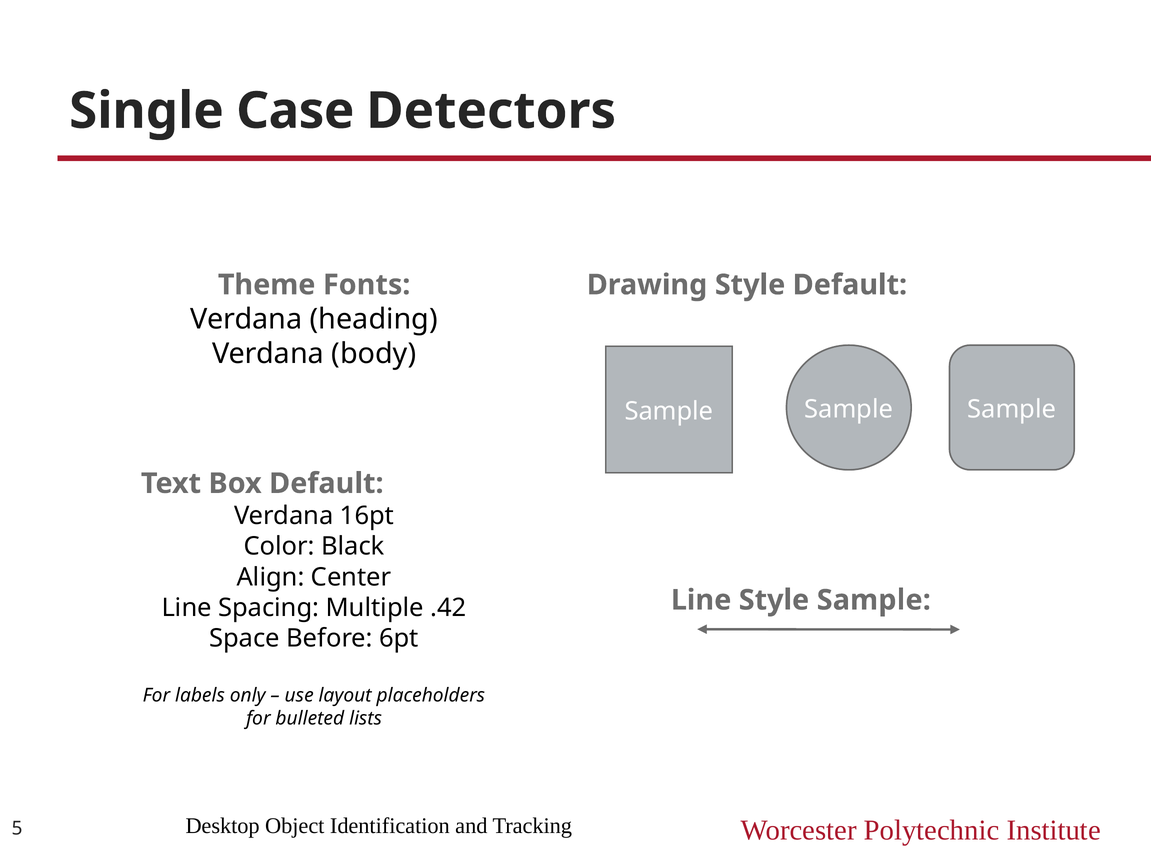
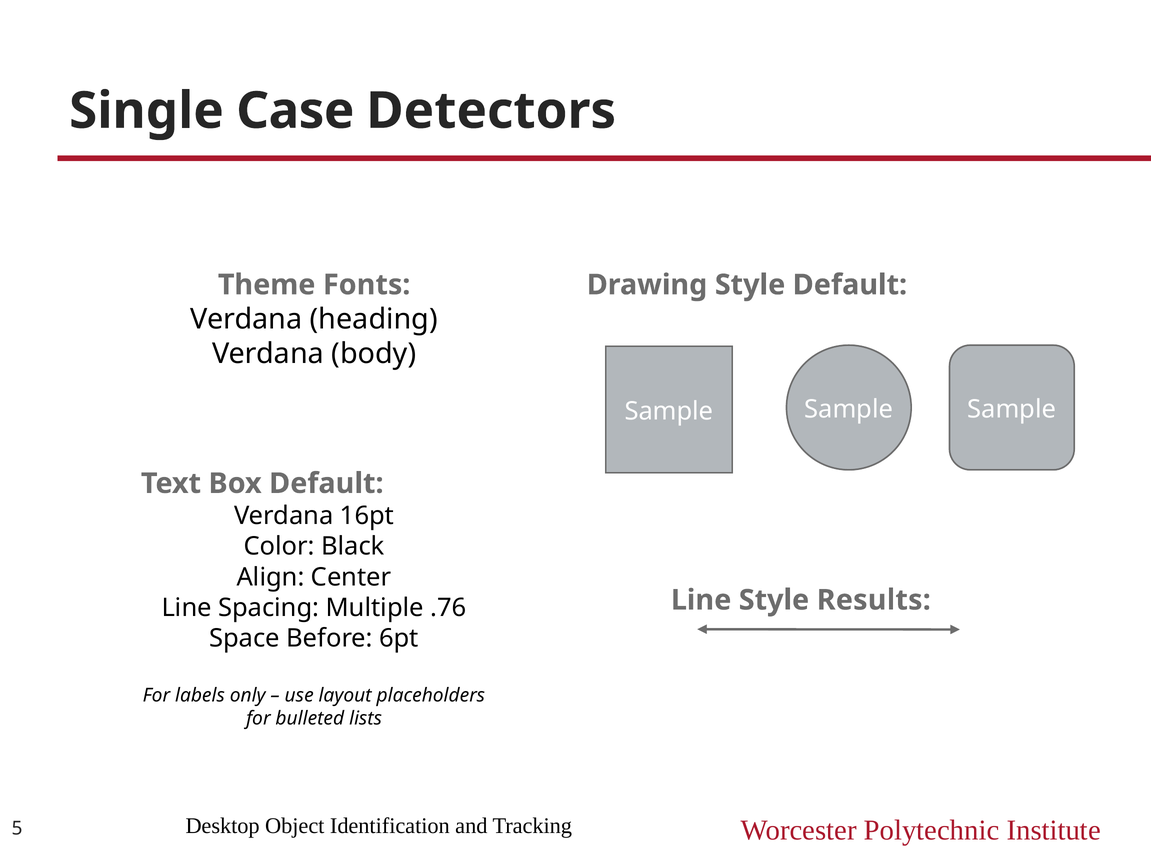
Style Sample: Sample -> Results (874, 600)
.42: .42 -> .76 (448, 608)
